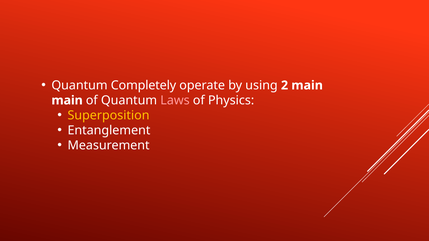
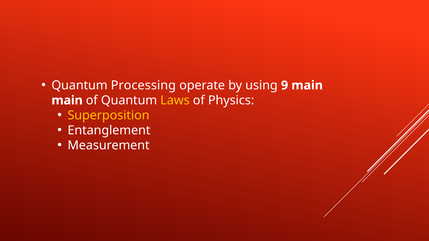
Completely: Completely -> Processing (143, 85)
2: 2 -> 9 (285, 85)
Laws colour: pink -> yellow (175, 100)
